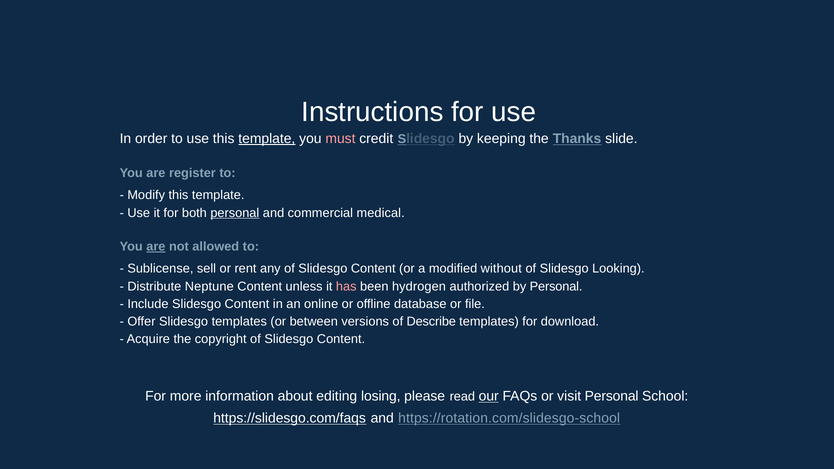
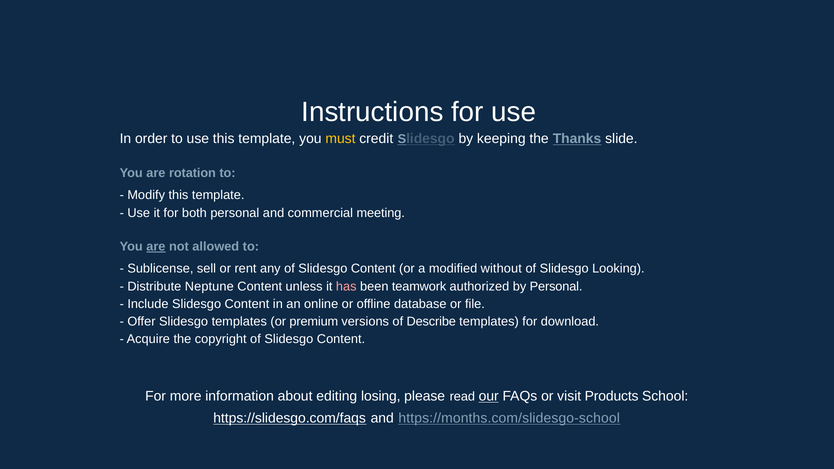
template underline: present -> none (267, 139)
must colour: pink -> yellow (340, 139)
register: register -> rotation (192, 173)
personal underline: present -> none (235, 213)
medical: medical -> meeting (381, 213)
hydrogen: hydrogen -> teamwork (419, 286)
between: between -> premium (314, 322)
visit Personal: Personal -> Products (612, 396)
https://rotation.com/slidesgo-school: https://rotation.com/slidesgo-school -> https://months.com/slidesgo-school (509, 418)
